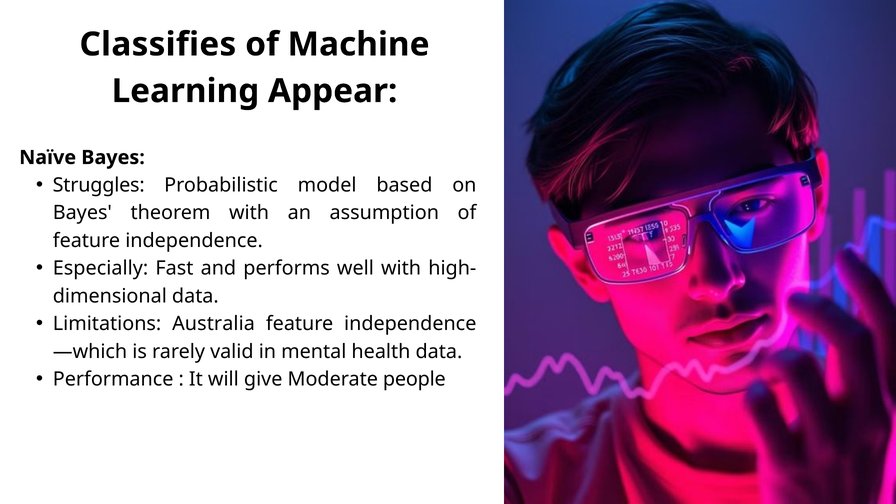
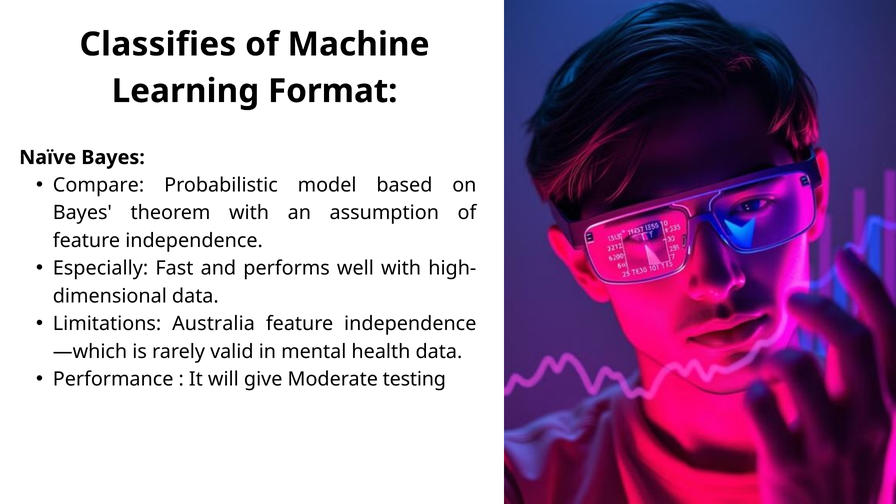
Appear: Appear -> Format (333, 91)
Struggles: Struggles -> Compare (99, 185)
people: people -> testing (414, 379)
